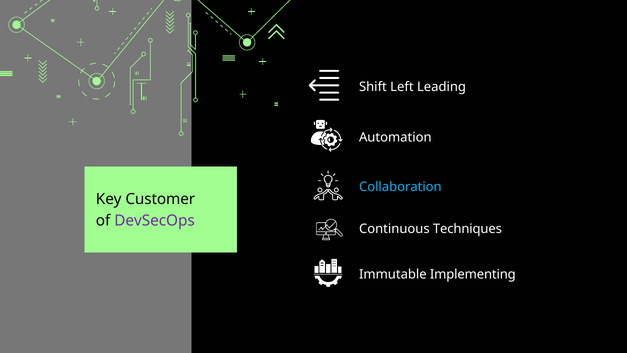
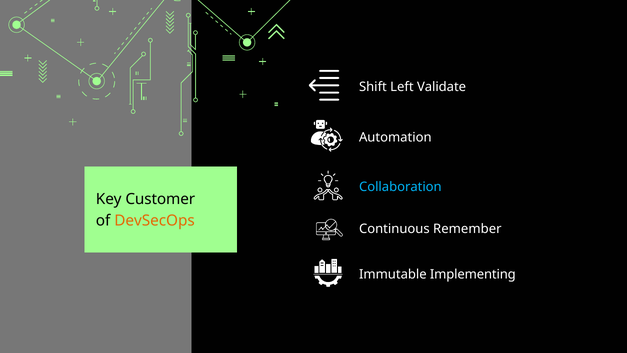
Leading: Leading -> Validate (442, 87)
DevSecOps colour: purple -> orange (155, 220)
Techniques: Techniques -> Remember (467, 229)
